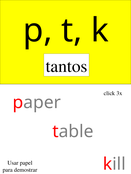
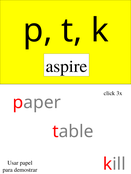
tantos: tantos -> aspire (66, 66)
